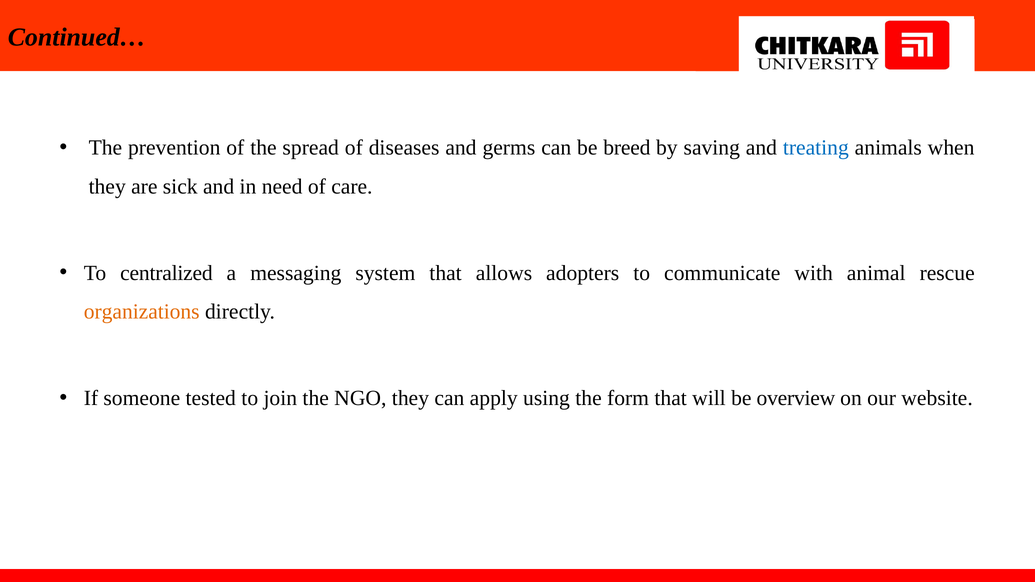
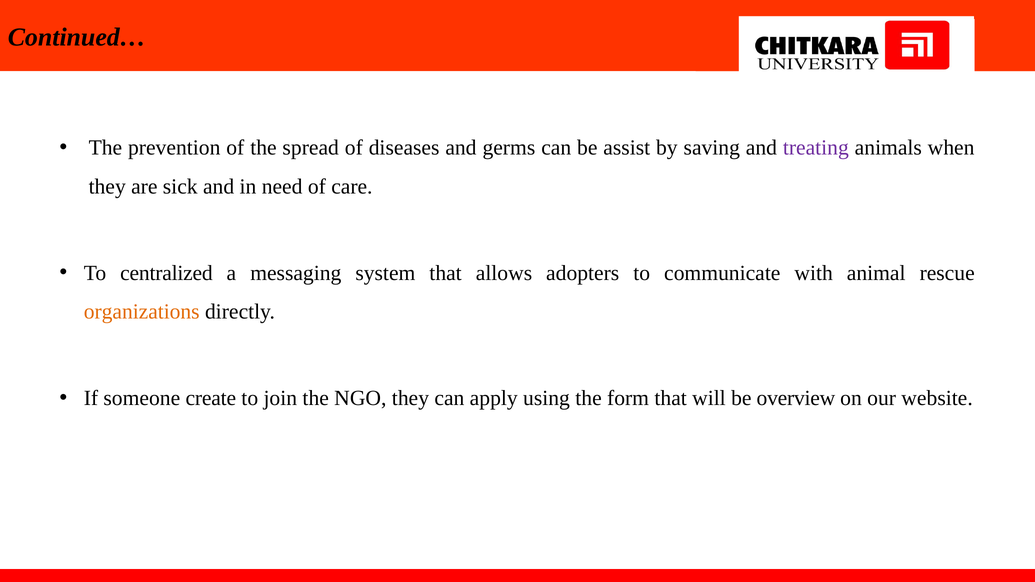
breed: breed -> assist (627, 148)
treating colour: blue -> purple (816, 148)
tested: tested -> create (211, 398)
